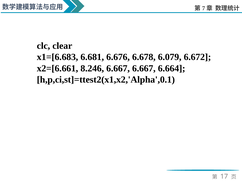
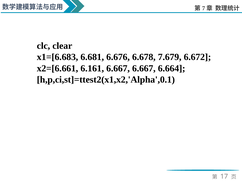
6.079: 6.079 -> 7.679 (170, 57)
8.246: 8.246 -> 6.161 (92, 69)
